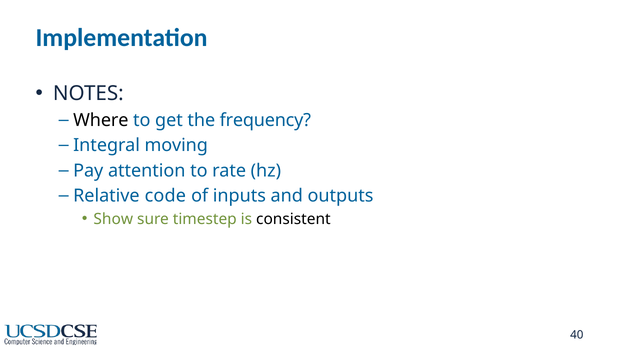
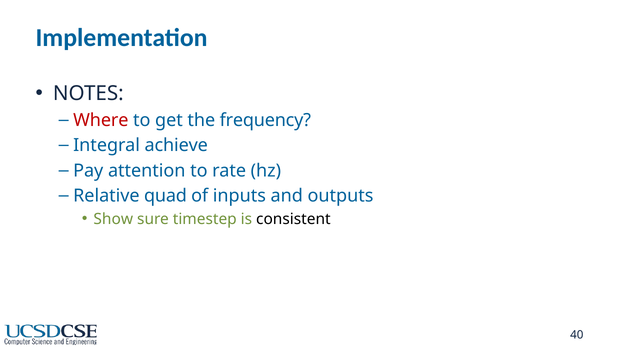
Where colour: black -> red (101, 120)
moving: moving -> achieve (176, 145)
code: code -> quad (165, 196)
